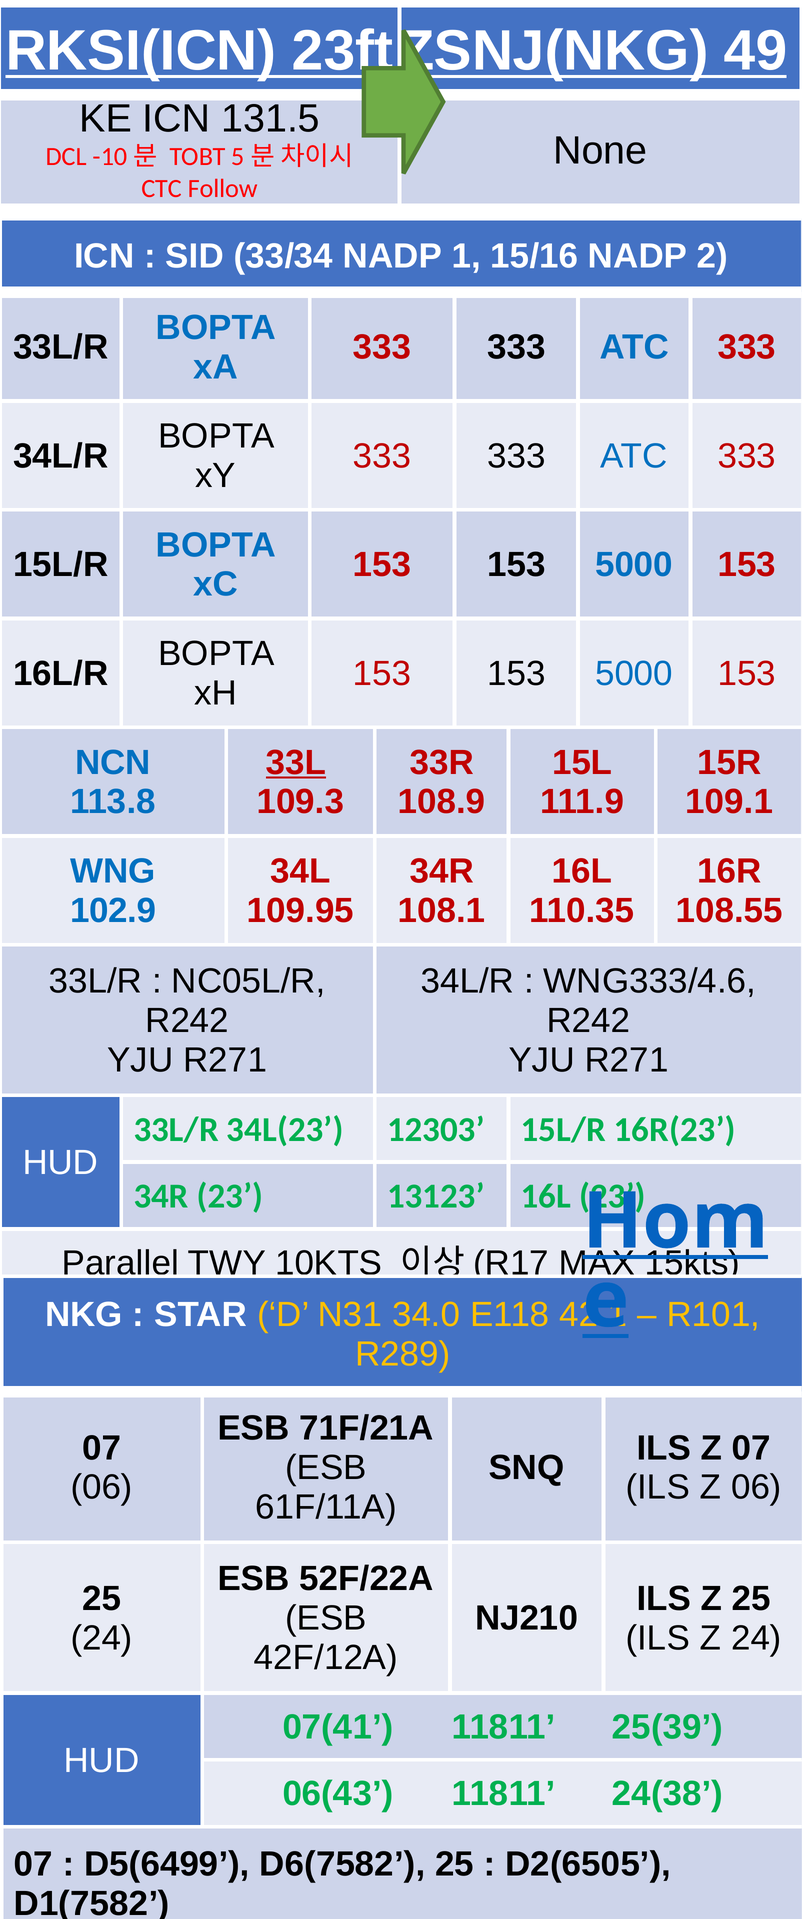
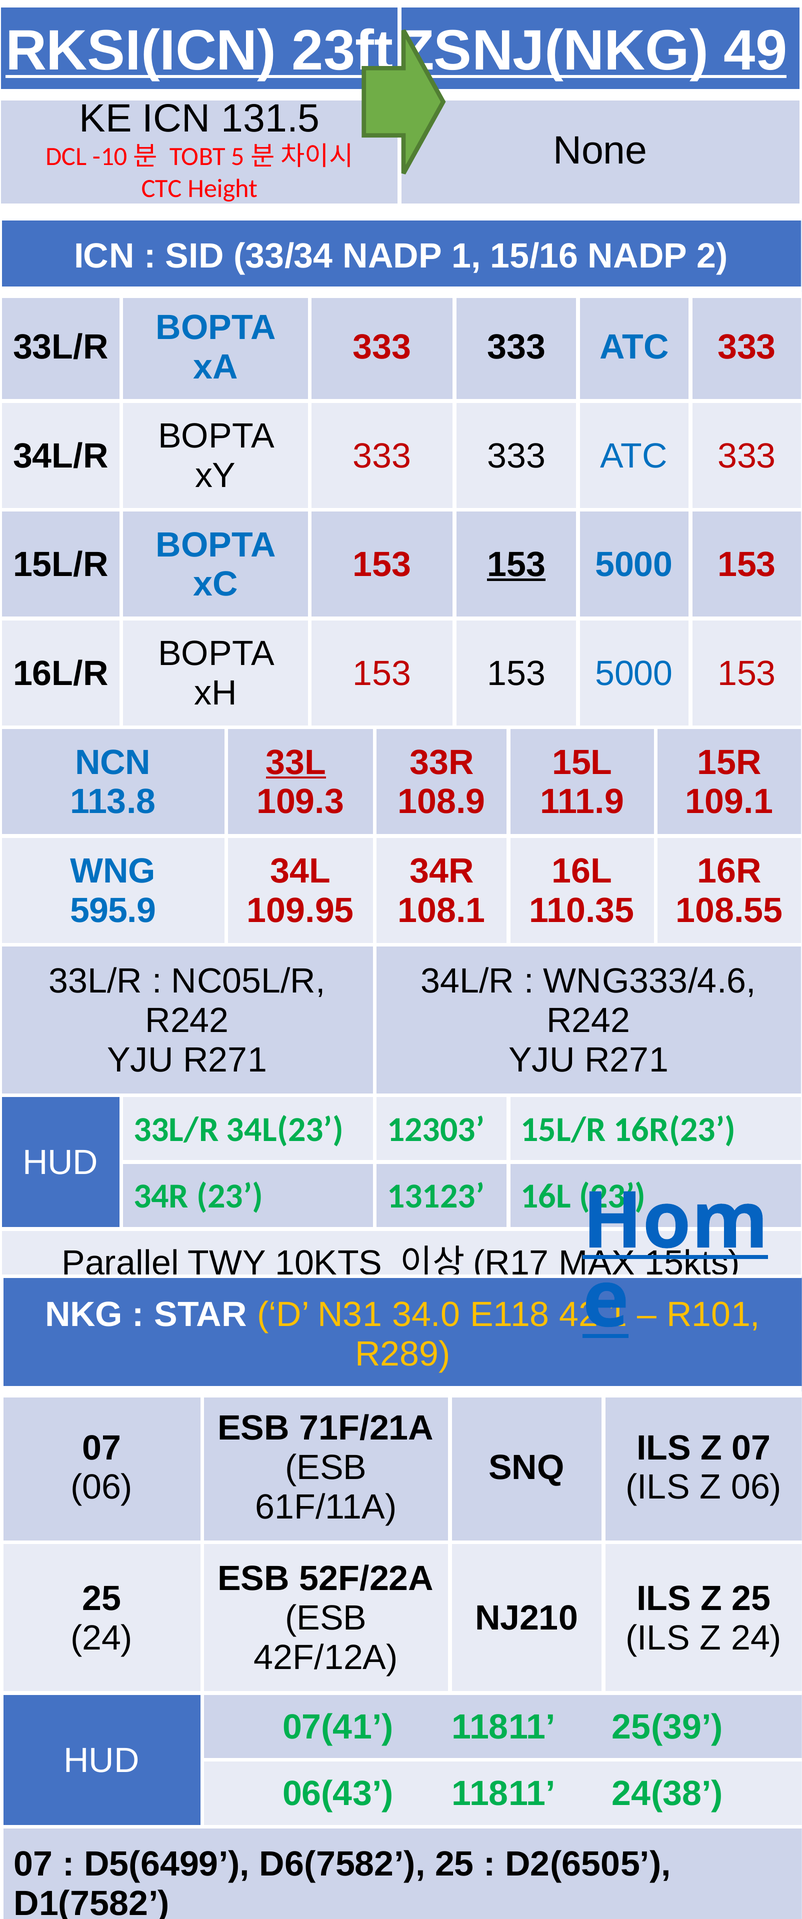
CTC Follow: Follow -> Height (223, 188)
153 underline: none -> present (516, 565)
102.9: 102.9 -> 595.9 (113, 911)
